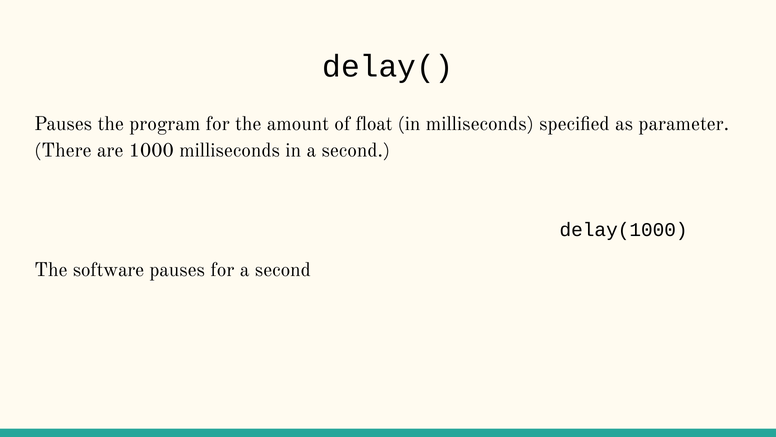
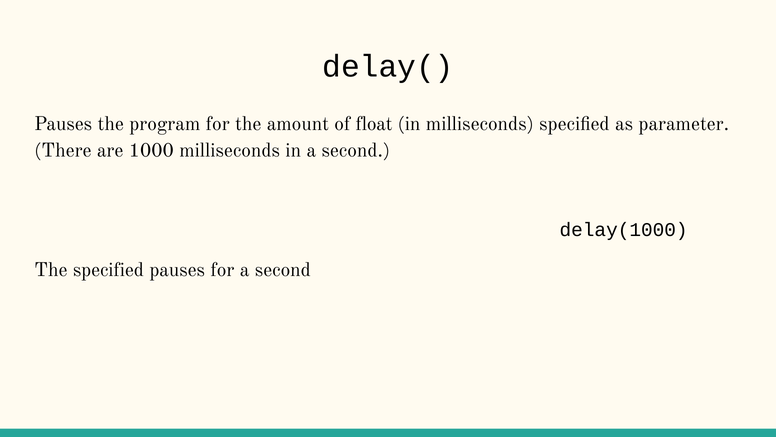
The software: software -> specified (108, 269)
